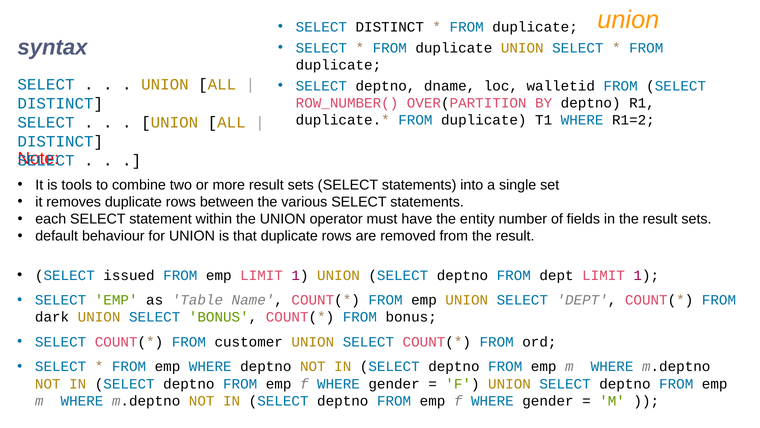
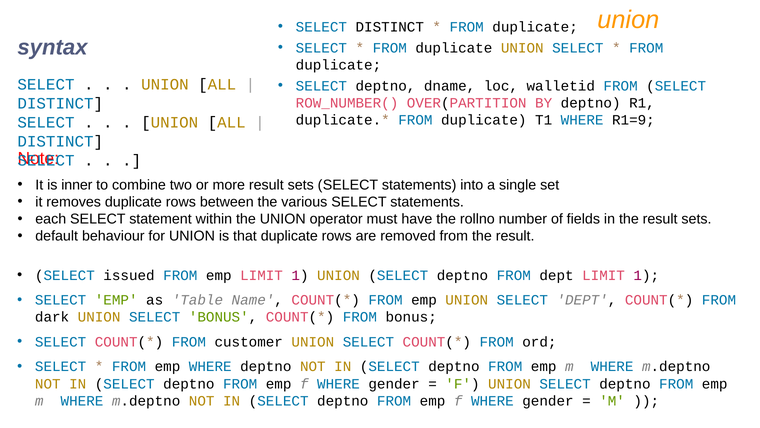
R1=2: R1=2 -> R1=9 (633, 120)
tools: tools -> inner (77, 185)
entity: entity -> rollno (477, 219)
